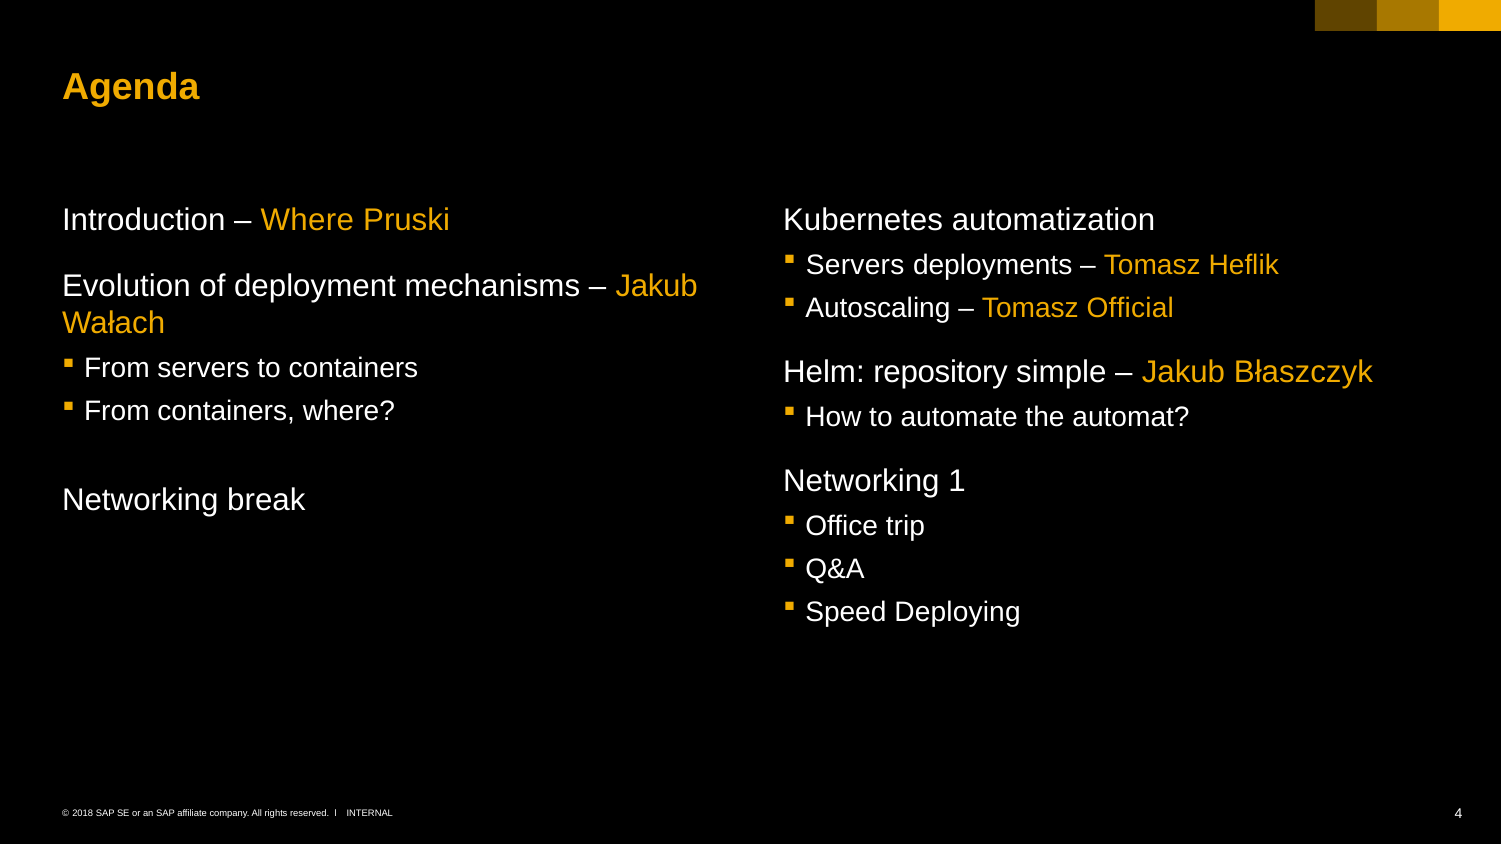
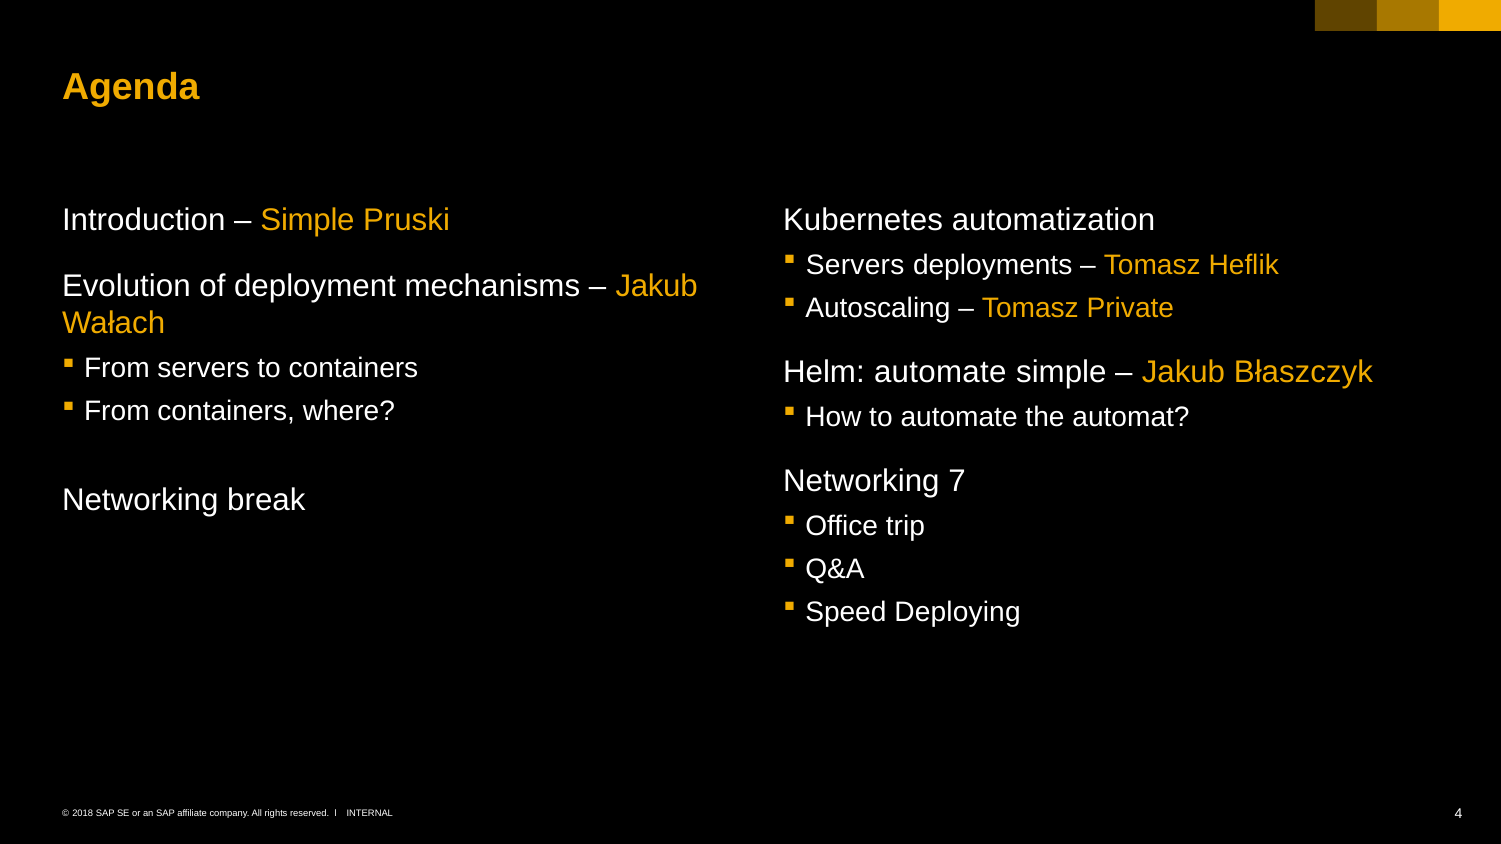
Where: Where -> Simple (308, 220)
Official: Official -> Private (1130, 308)
Helm repository: repository -> automate (940, 372)
1: 1 -> 7 (957, 481)
